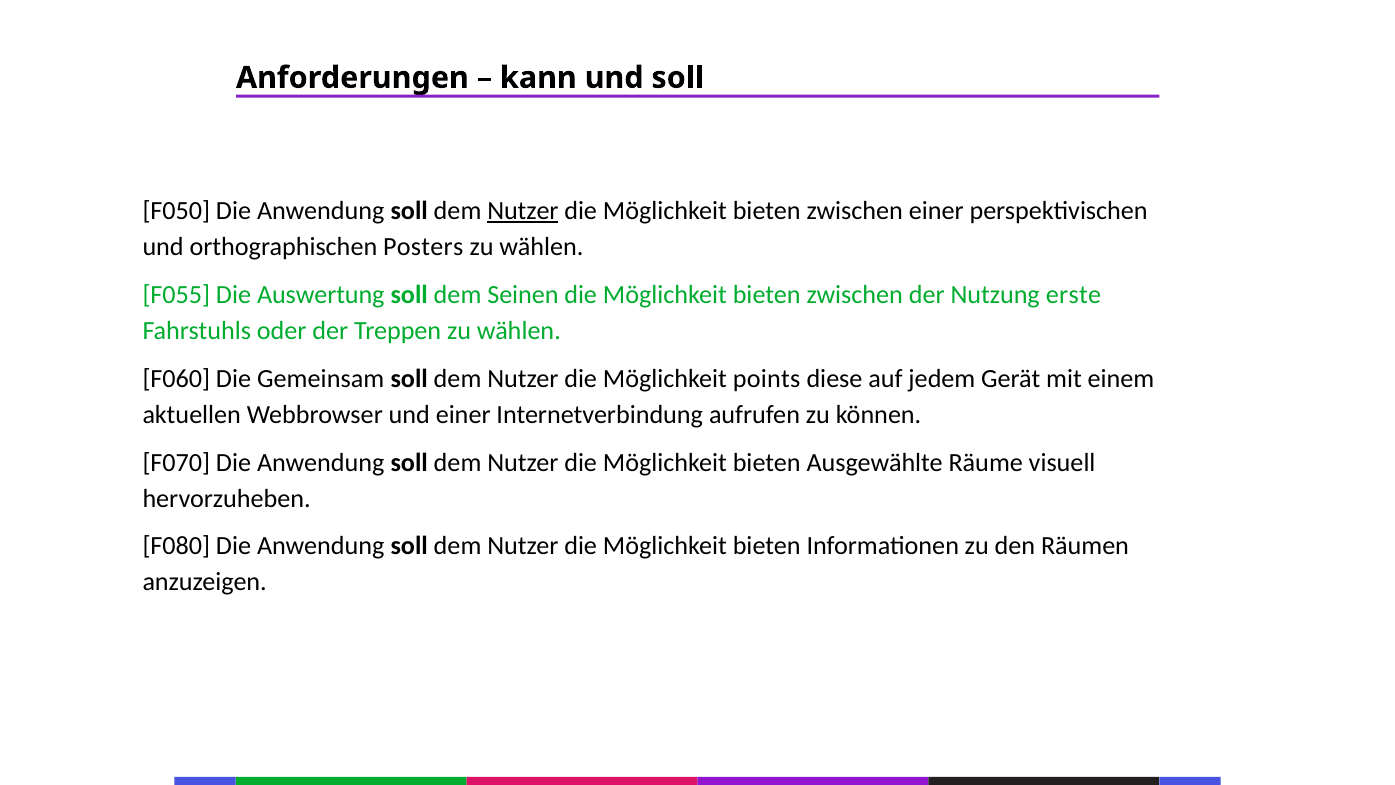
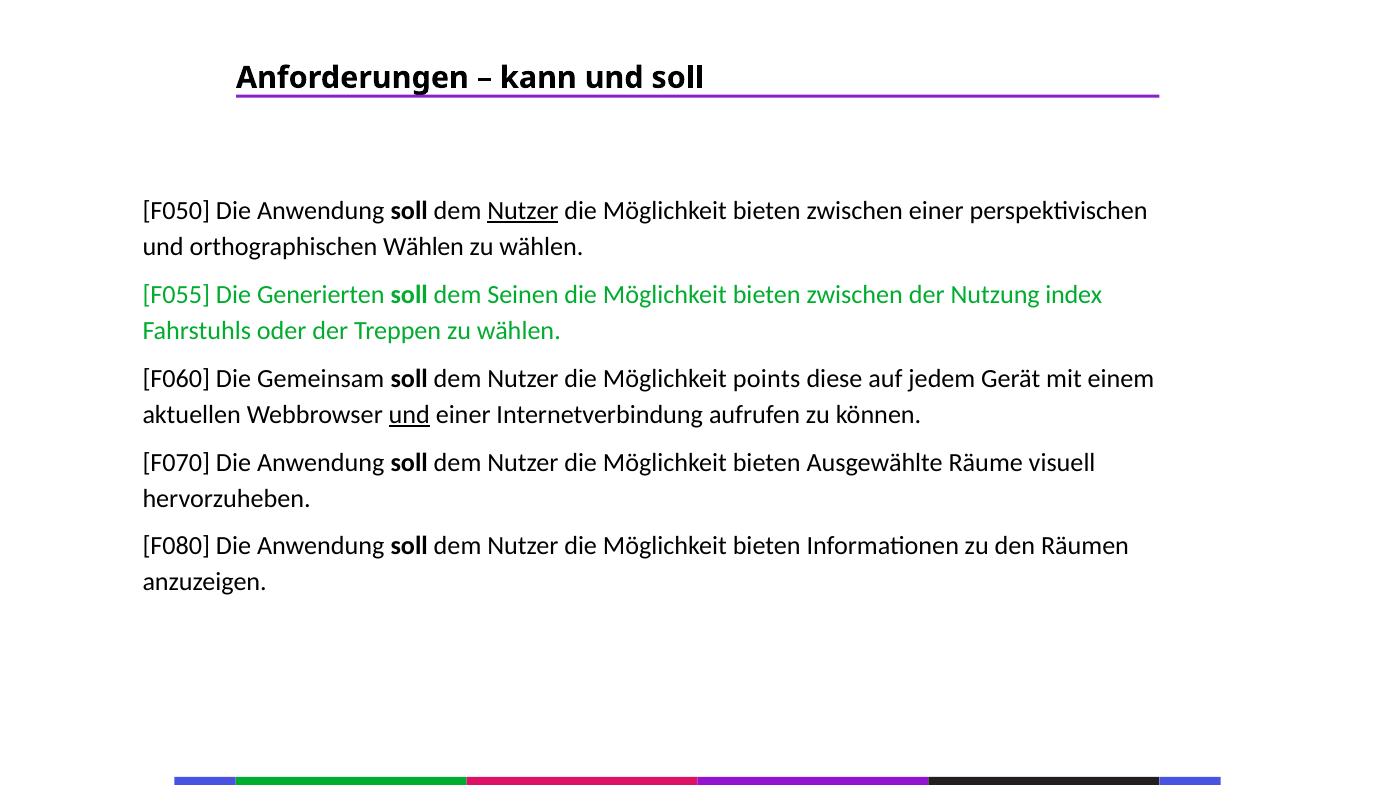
orthographischen Posters: Posters -> Wählen (424, 247)
Auswertung: Auswertung -> Generierten (321, 295)
erste: erste -> index (1074, 295)
und underline: none -> present (409, 414)
